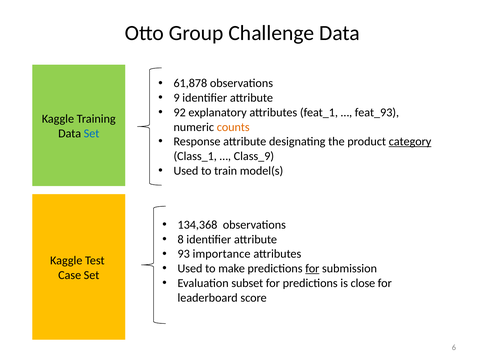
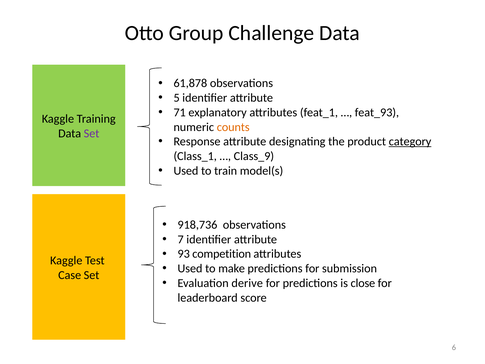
9: 9 -> 5 (177, 98)
92: 92 -> 71 (180, 112)
Set colour: blue -> purple (92, 133)
134,368: 134,368 -> 918,736 (197, 225)
8: 8 -> 7 (181, 239)
importance: importance -> competition (222, 254)
for underline: present -> none (312, 268)
subset: subset -> derive (247, 283)
